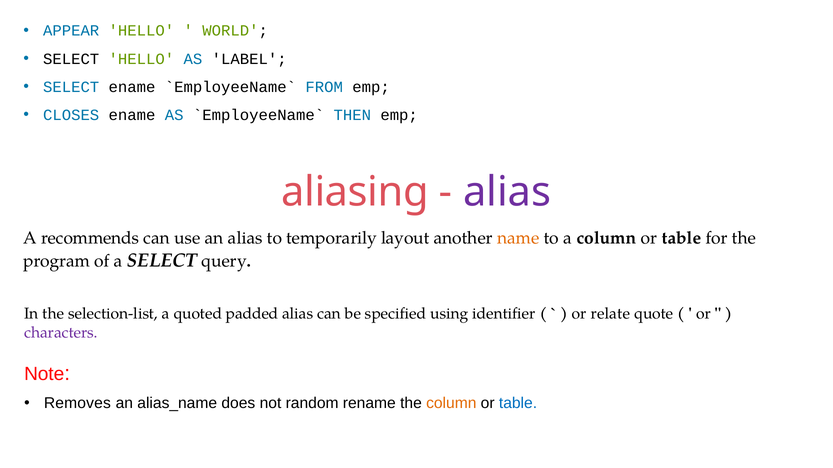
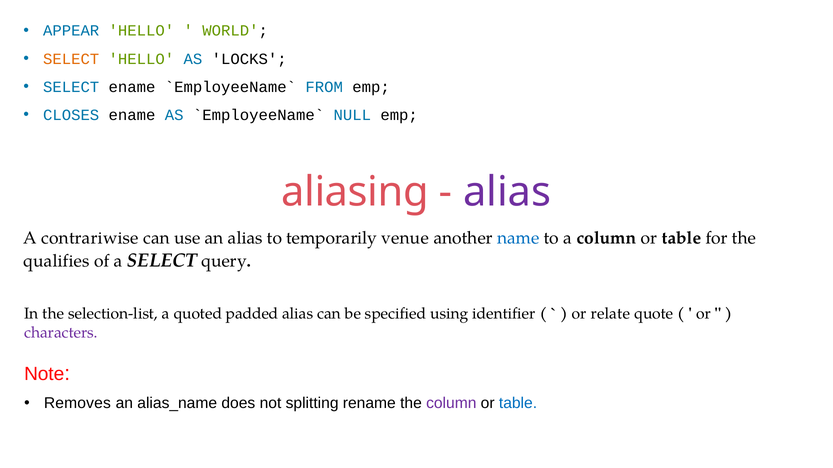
SELECT colour: black -> orange (71, 59)
LABEL: LABEL -> LOCKS (249, 59)
THEN: THEN -> NULL (352, 115)
recommends: recommends -> contrariwise (90, 239)
layout: layout -> venue (405, 239)
name colour: orange -> blue (518, 239)
program: program -> qualifies (57, 261)
random: random -> splitting (312, 404)
column colour: orange -> purple (451, 404)
